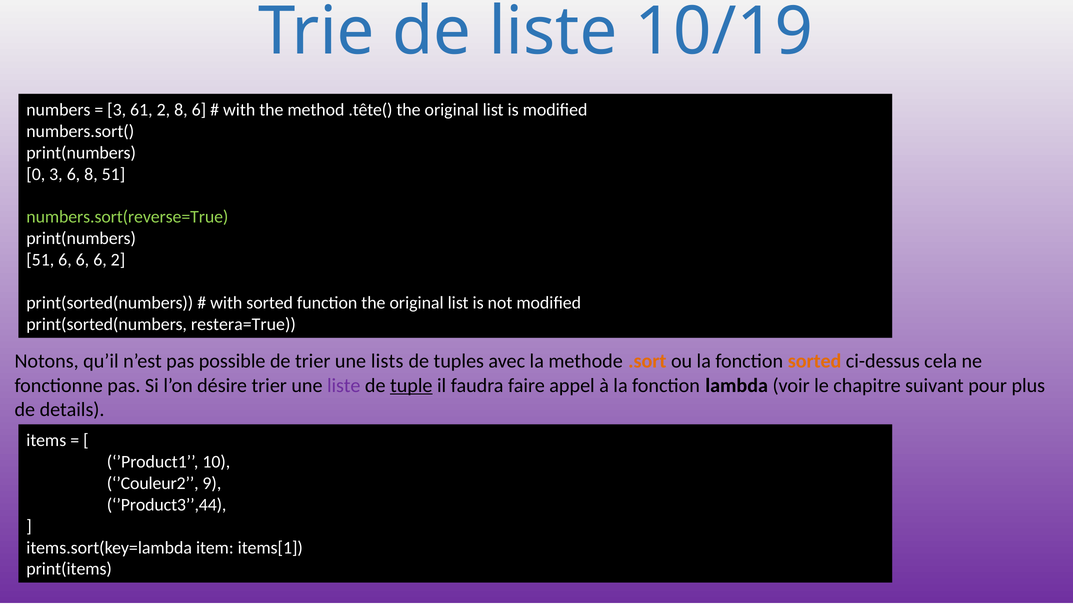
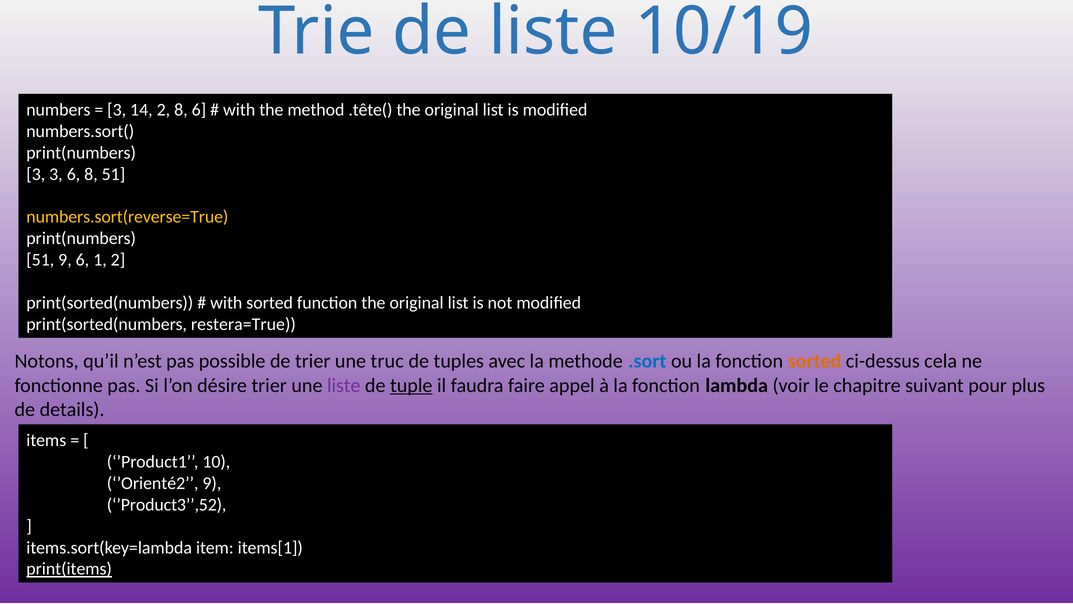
61: 61 -> 14 (141, 110)
0: 0 -> 3 (36, 174)
numbers.sort(reverse=True colour: light green -> yellow (127, 217)
51 6: 6 -> 9 (65, 260)
6: 6 -> 1 (100, 260)
lists: lists -> truc (387, 361)
.sort colour: orange -> blue (647, 361)
’Couleur2: ’Couleur2 -> ’Orienté2 (153, 483)
’Product3’’,44: ’Product3’’,44 -> ’Product3’’,52 (167, 504)
print(items underline: none -> present (69, 569)
